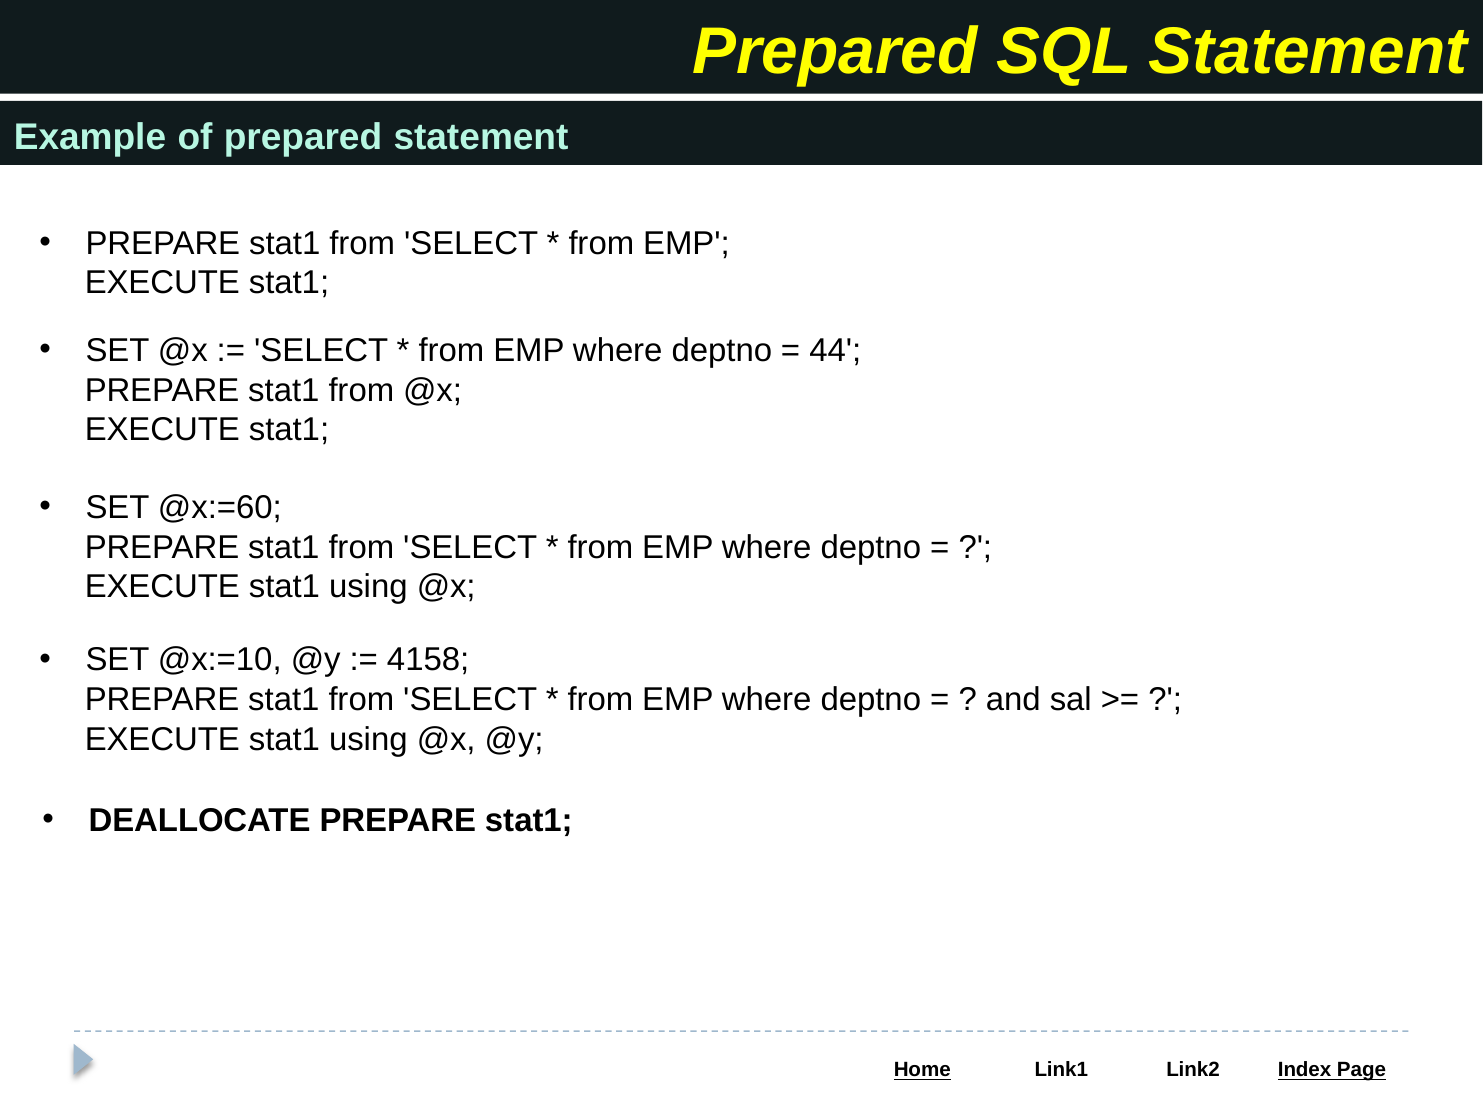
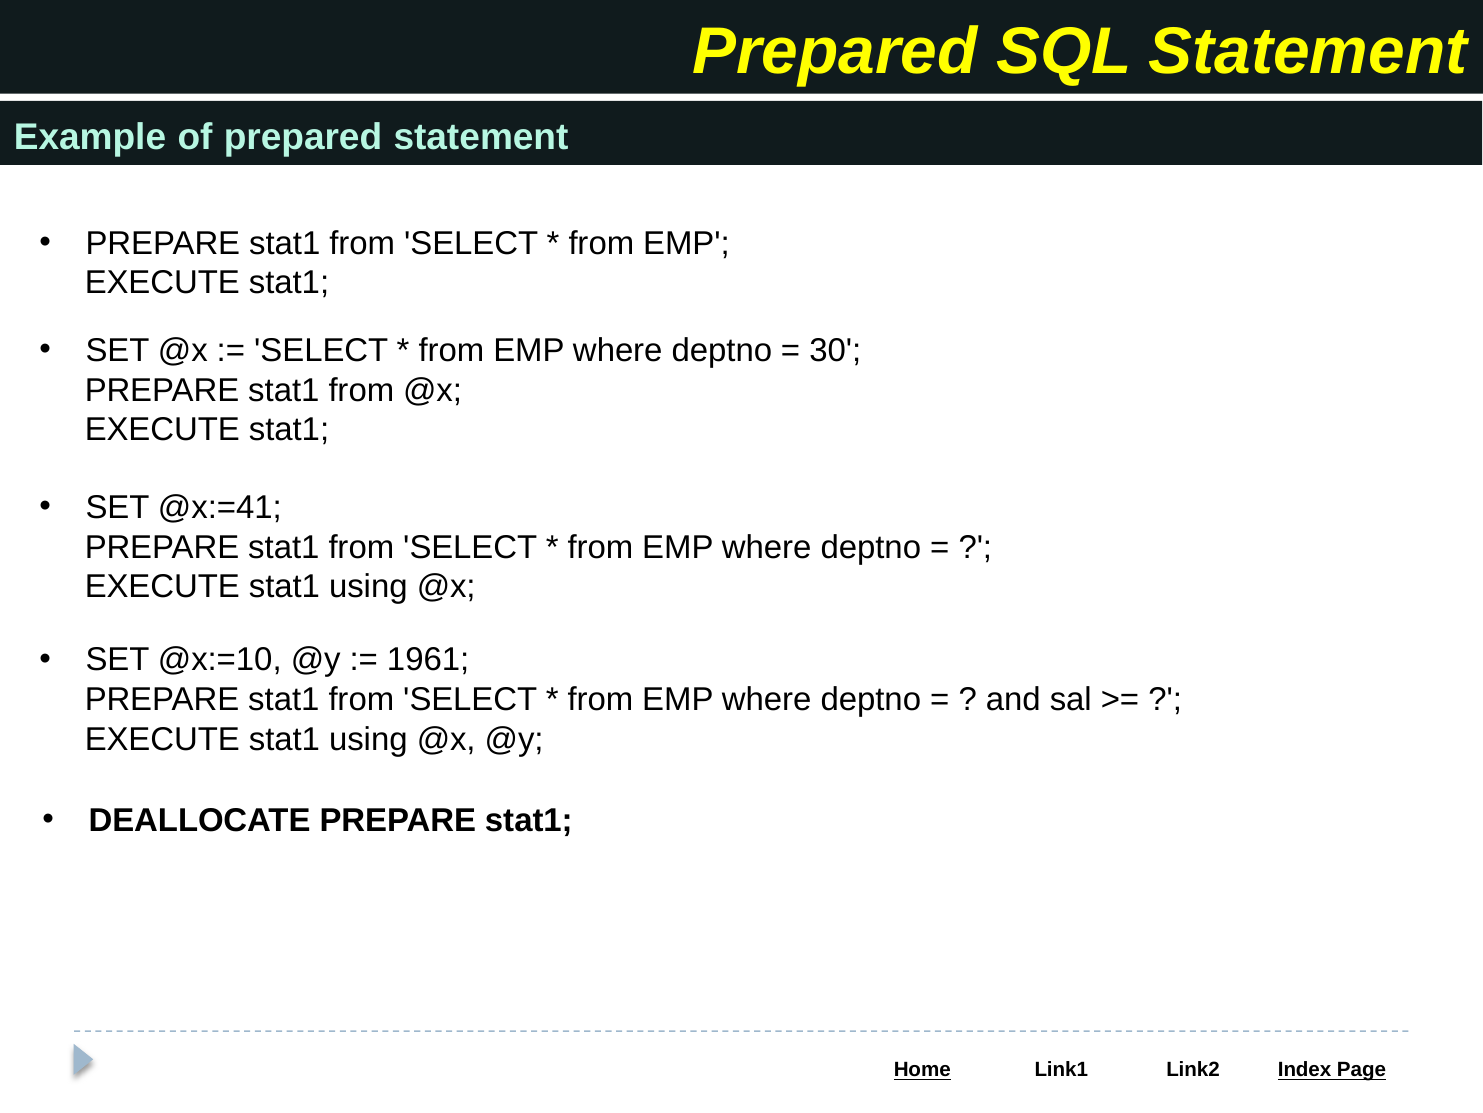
44: 44 -> 30 (835, 351)
@x:=60: @x:=60 -> @x:=41 (220, 508)
4158: 4158 -> 1961 (428, 660)
